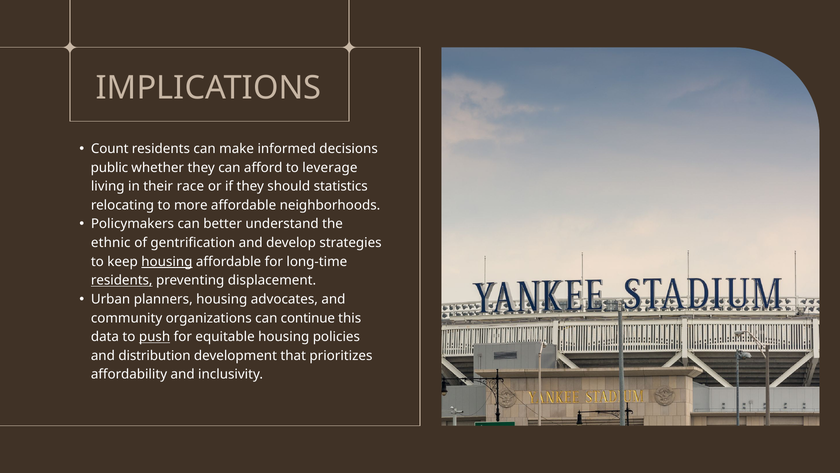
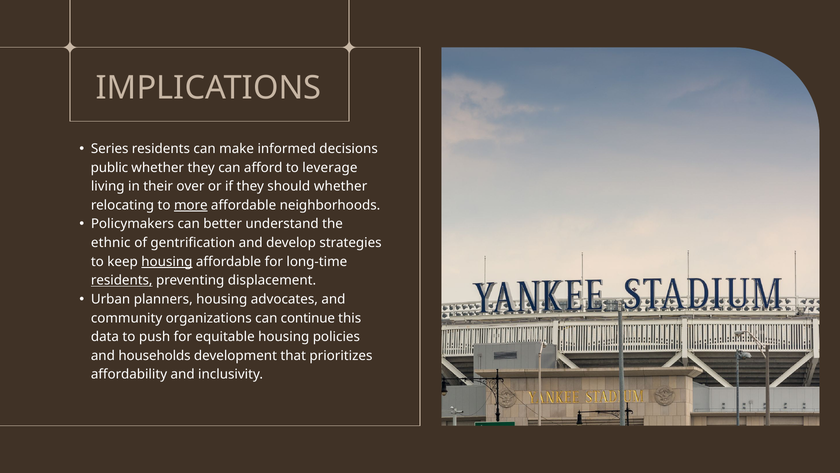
Count: Count -> Series (110, 149)
race: race -> over (190, 186)
should statistics: statistics -> whether (341, 186)
more underline: none -> present (191, 205)
push underline: present -> none (155, 337)
distribution: distribution -> households (154, 355)
